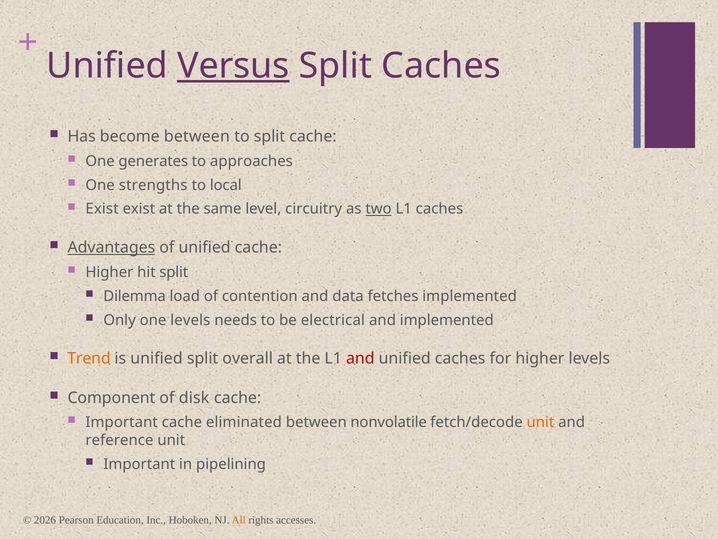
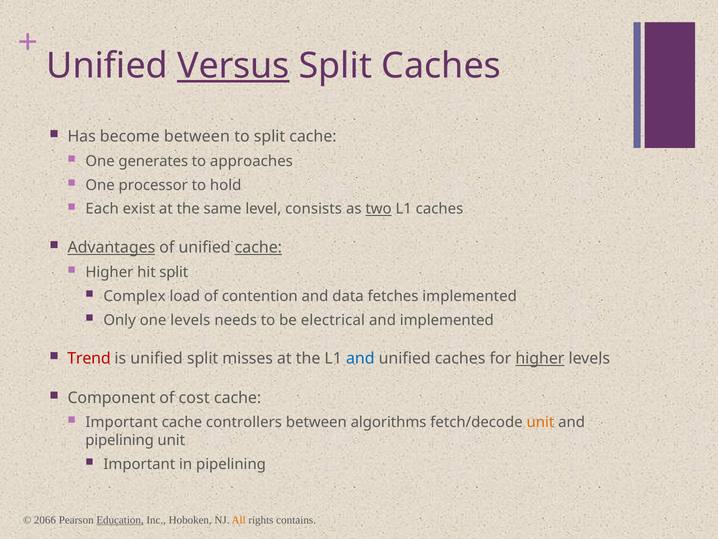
strengths: strengths -> processor (153, 185)
local: local -> hold (226, 185)
Exist: Exist -> Each (102, 209)
circuitry: circuitry -> consists (314, 209)
cache underline: none -> present (258, 247)
Dilemma: Dilemma -> Complex (135, 296)
Trend colour: orange -> red (89, 358)
overall: overall -> misses (248, 358)
and colour: red -> blue (360, 358)
higher underline: none -> present (540, 358)
disk: disk -> cost (194, 397)
eliminated: eliminated -> controllers (244, 422)
nonvolatile: nonvolatile -> algorithms (389, 422)
reference: reference -> pipelining (120, 440)
2026: 2026 -> 2066 (45, 519)
Education underline: none -> present (120, 519)
accesses: accesses -> contains (296, 519)
